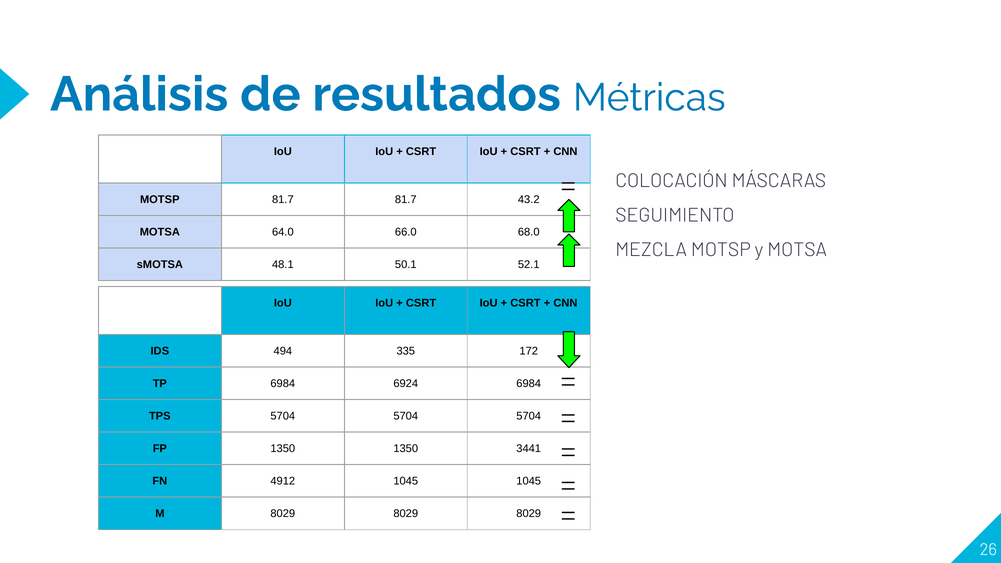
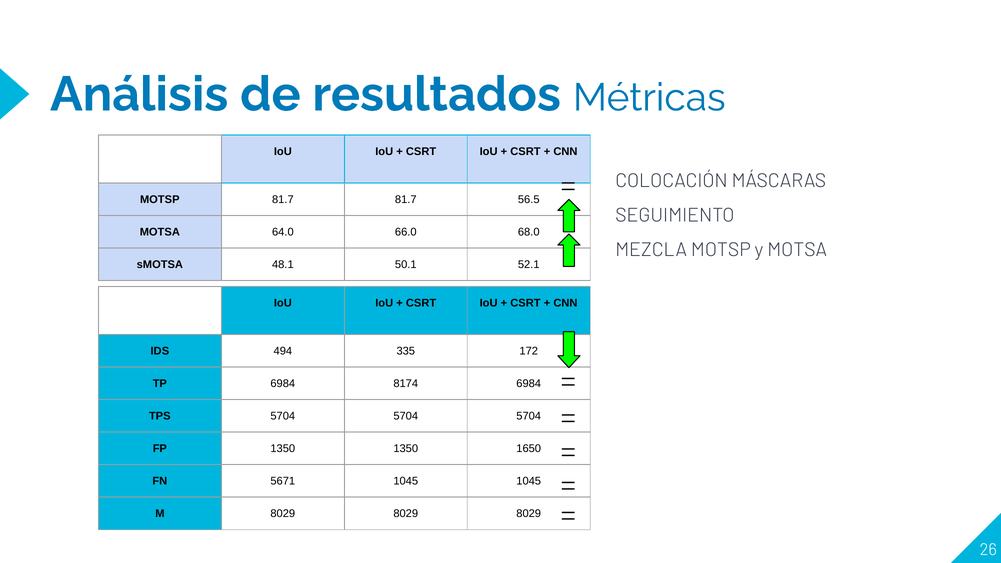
43.2: 43.2 -> 56.5 (529, 200)
6924: 6924 -> 8174 (406, 384)
3441: 3441 -> 1650 (529, 449)
4912: 4912 -> 5671 (283, 481)
